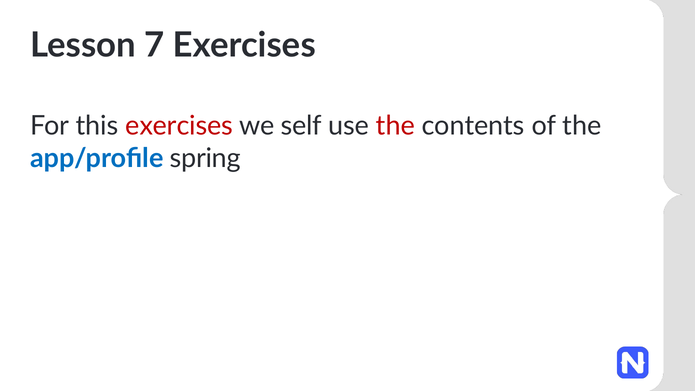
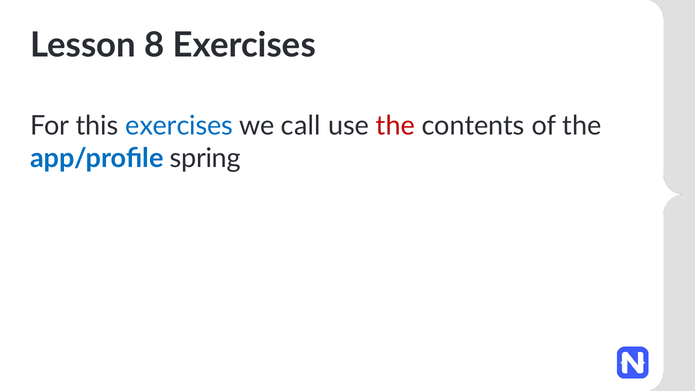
7: 7 -> 8 (154, 45)
exercises colour: red -> blue (179, 126)
self: self -> call (301, 126)
